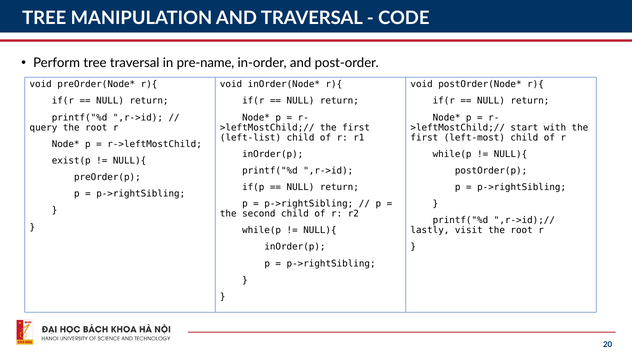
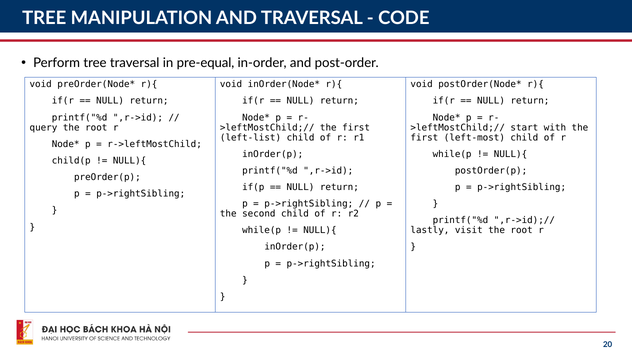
pre-name: pre-name -> pre-equal (206, 63)
exist(p: exist(p -> child(p (71, 160)
